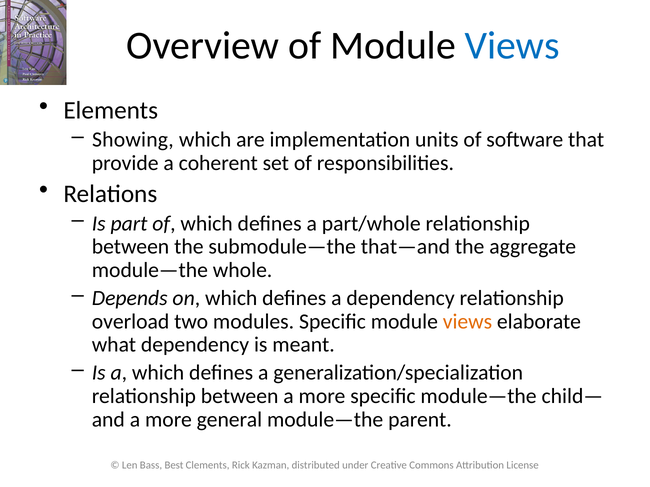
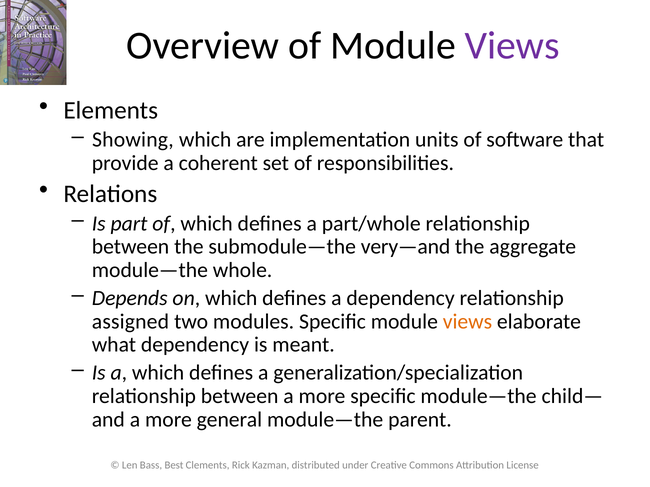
Views colour: blue -> purple (512, 45)
that—and: that—and -> very—and (406, 247)
overload: overload -> assigned (130, 322)
